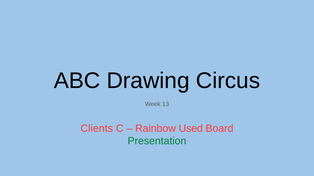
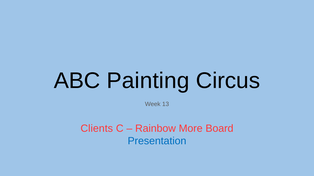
Drawing: Drawing -> Painting (148, 81)
Used: Used -> More (191, 129)
Presentation colour: green -> blue (157, 141)
